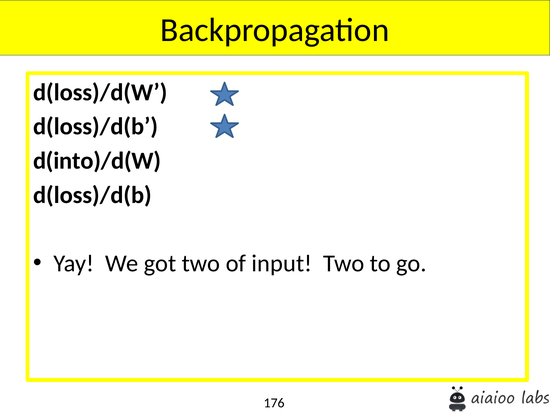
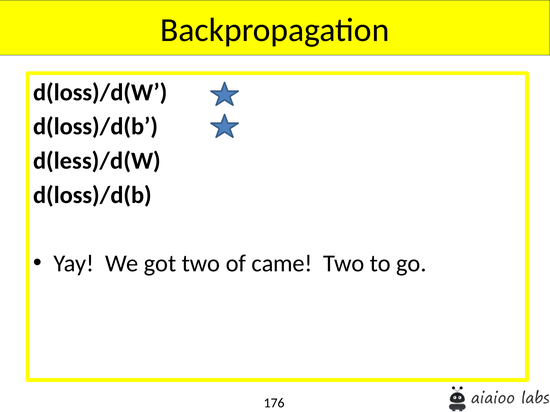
d(into)/d(W: d(into)/d(W -> d(less)/d(W (97, 161)
input: input -> came (282, 264)
